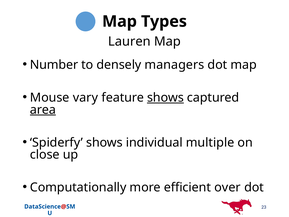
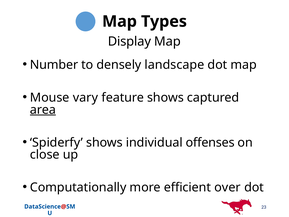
Lauren: Lauren -> Display (129, 41)
managers: managers -> landscape (174, 65)
shows underline: present -> none (165, 97)
multiple: multiple -> offenses (210, 142)
